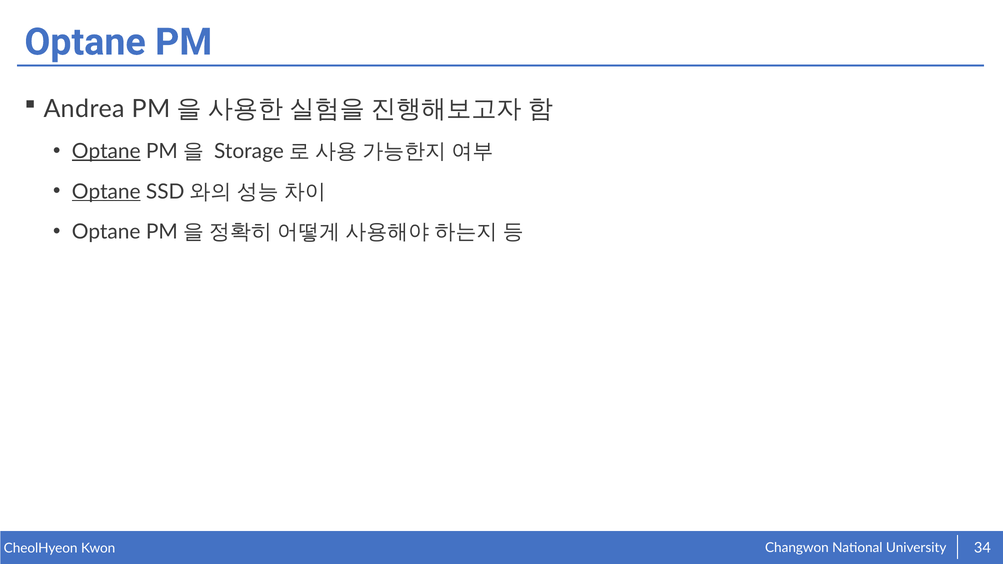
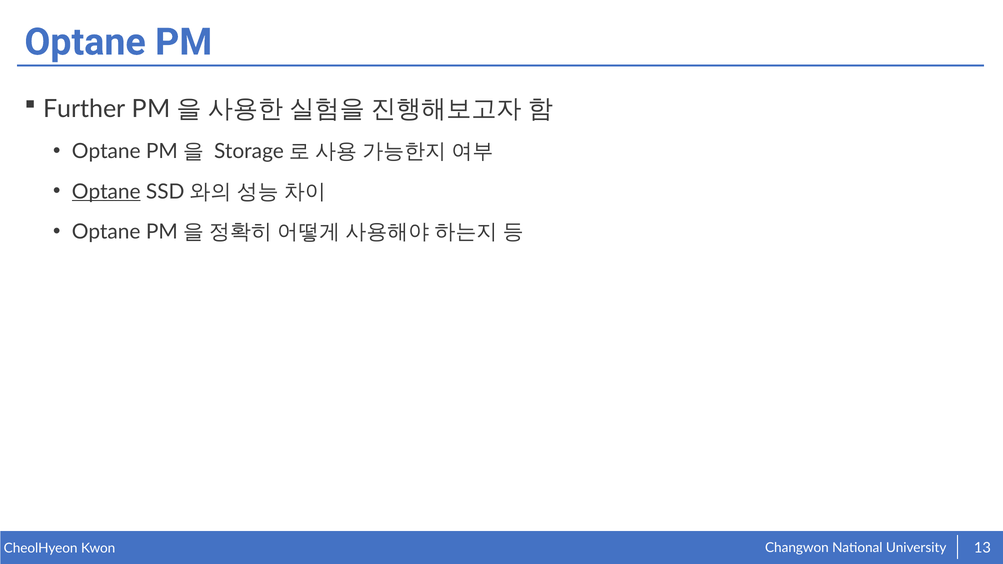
Andrea: Andrea -> Further (84, 109)
Optane underline: present -> none (106, 151)
34: 34 -> 13 (982, 548)
